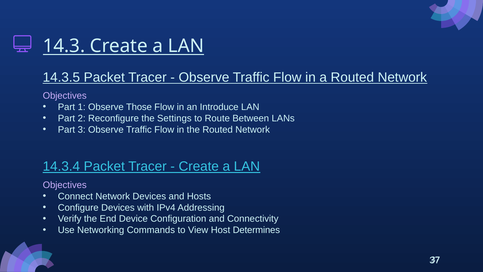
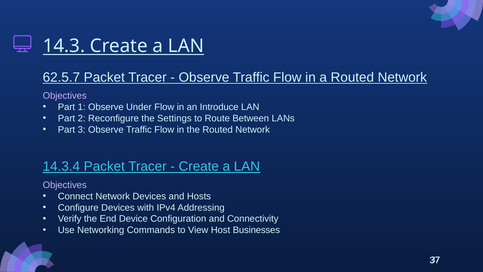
14.3.5: 14.3.5 -> 62.5.7 (61, 77)
Those: Those -> Under (139, 107)
Determines: Determines -> Businesses (256, 230)
